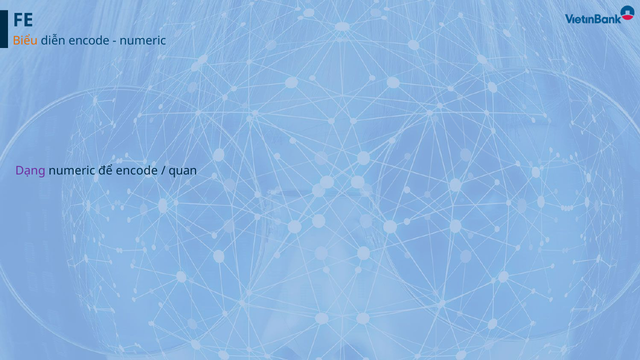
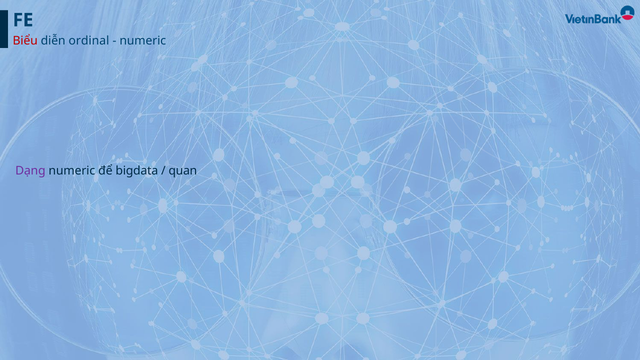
Biểu colour: orange -> red (25, 41)
diễn encode: encode -> ordinal (89, 41)
để encode: encode -> bigdata (137, 171)
